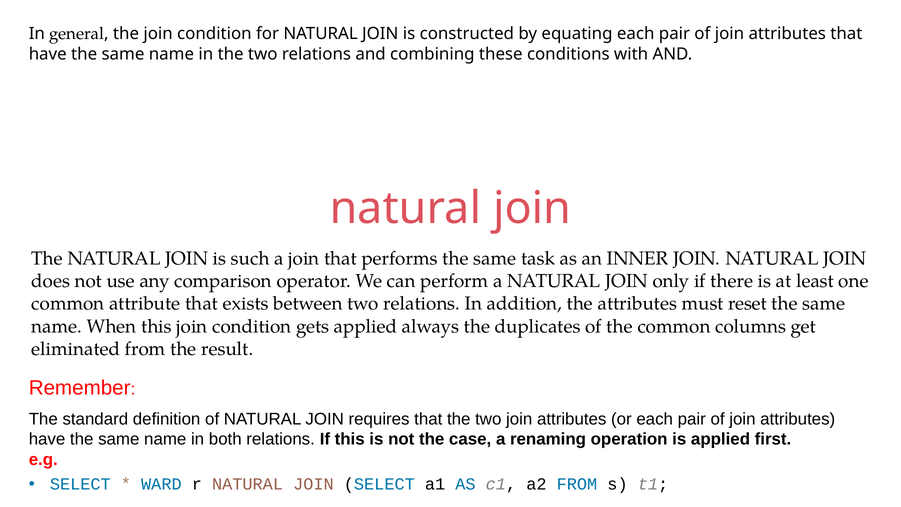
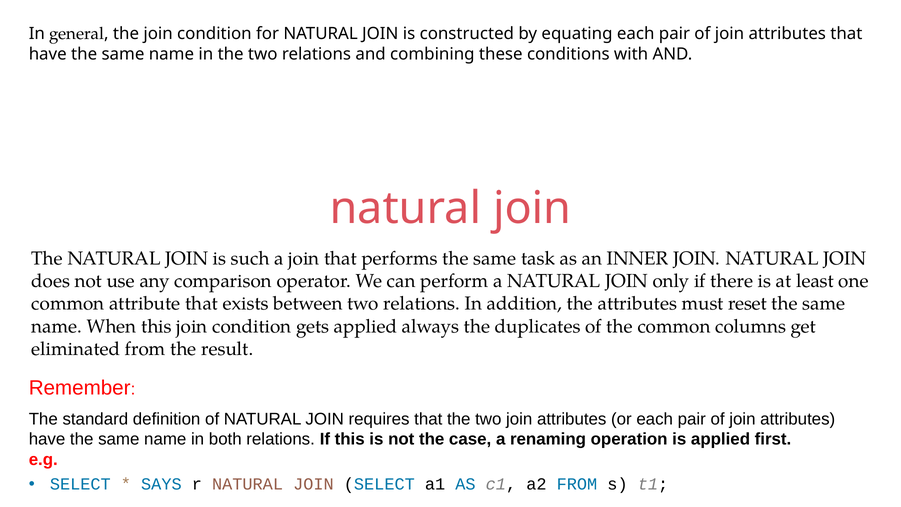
WARD: WARD -> SAYS (161, 484)
